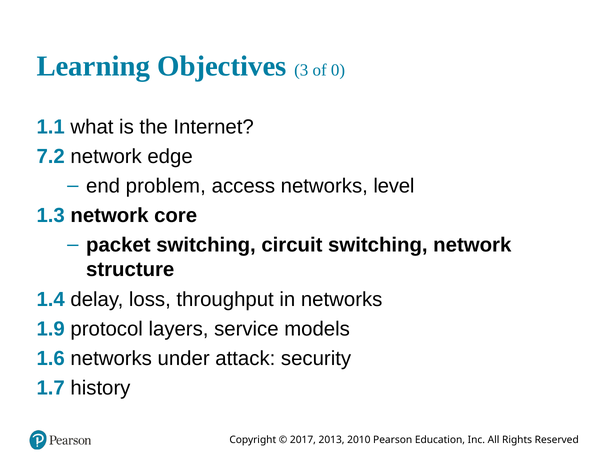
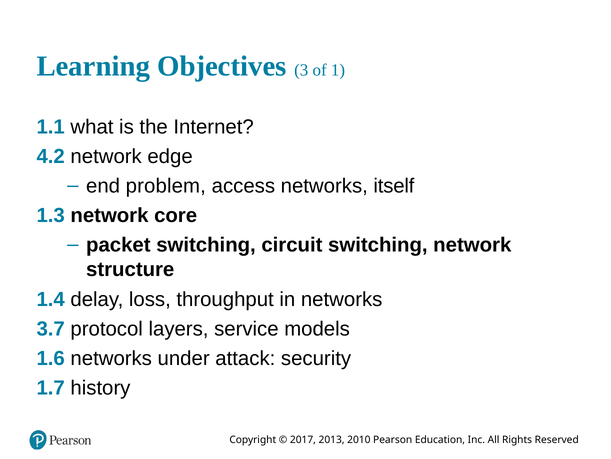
0: 0 -> 1 (338, 70)
7.2: 7.2 -> 4.2 (51, 156)
level: level -> itself (394, 186)
1.9: 1.9 -> 3.7 (51, 328)
